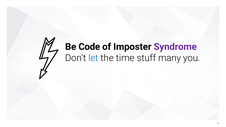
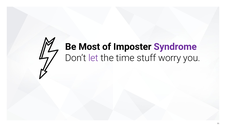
Code: Code -> Most (89, 47)
let colour: blue -> purple (93, 58)
many: many -> worry (170, 58)
